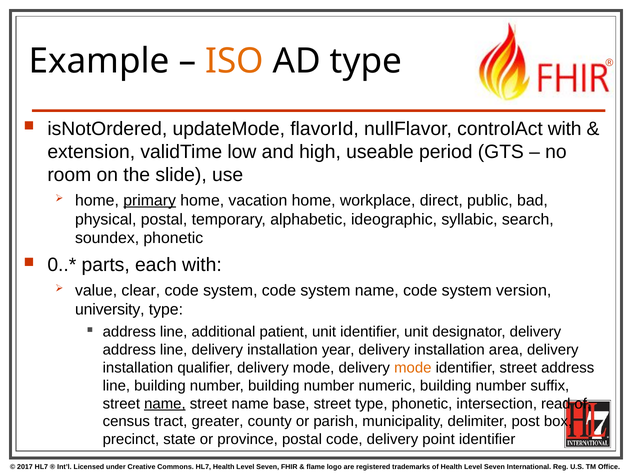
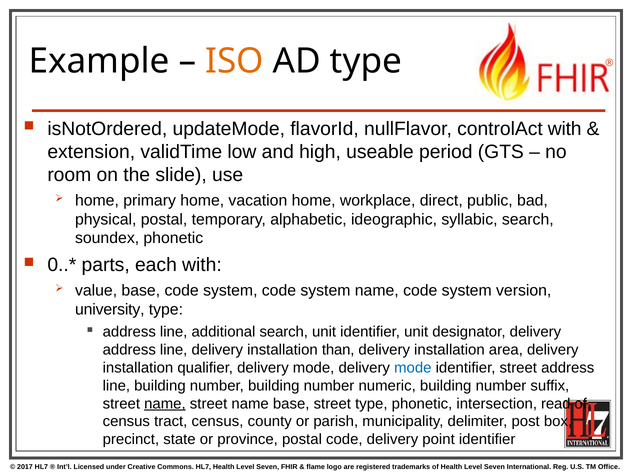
primary underline: present -> none (150, 200)
value clear: clear -> base (141, 290)
additional patient: patient -> search (284, 332)
year: year -> than (338, 350)
mode colour: orange -> blue (413, 368)
tract greater: greater -> census (217, 422)
